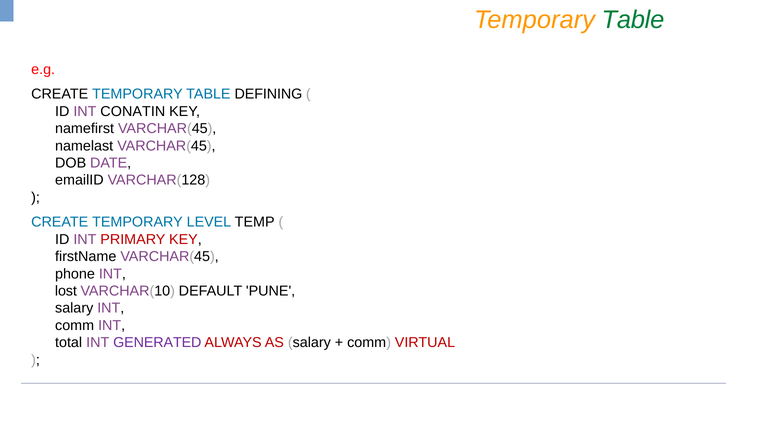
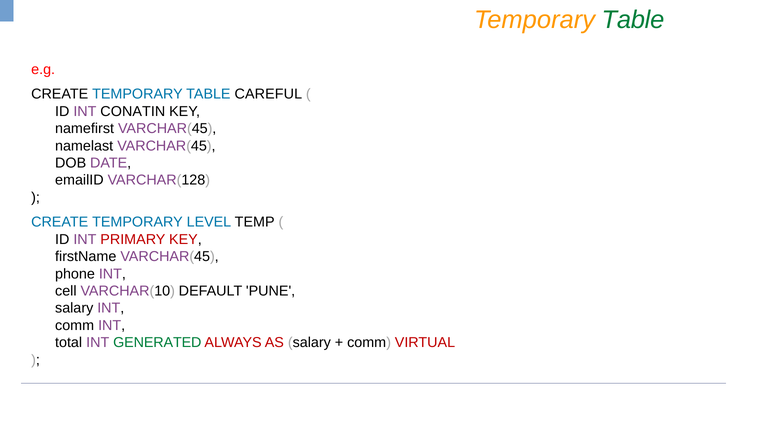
DEFINING: DEFINING -> CAREFUL (268, 94)
lost: lost -> cell (66, 291)
GENERATED colour: purple -> green (157, 343)
